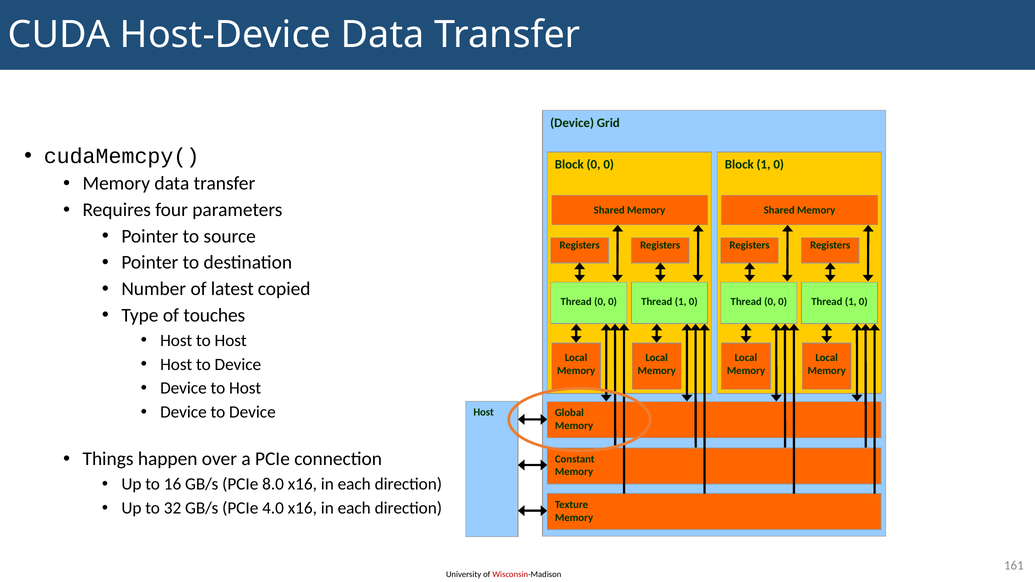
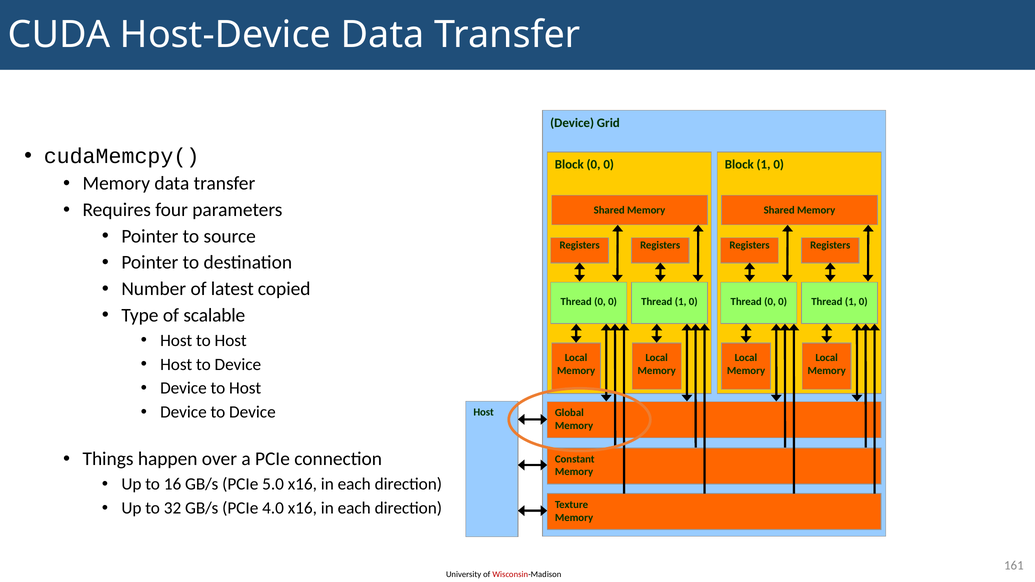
touches: touches -> scalable (214, 315)
8.0: 8.0 -> 5.0 (273, 484)
